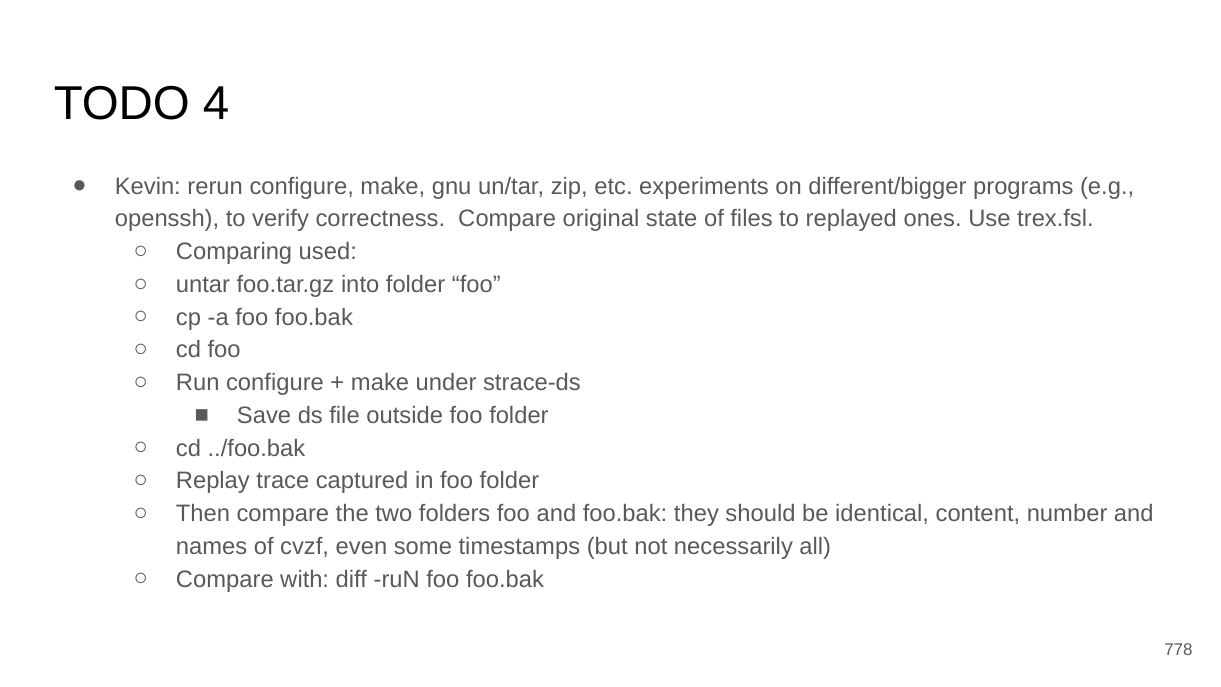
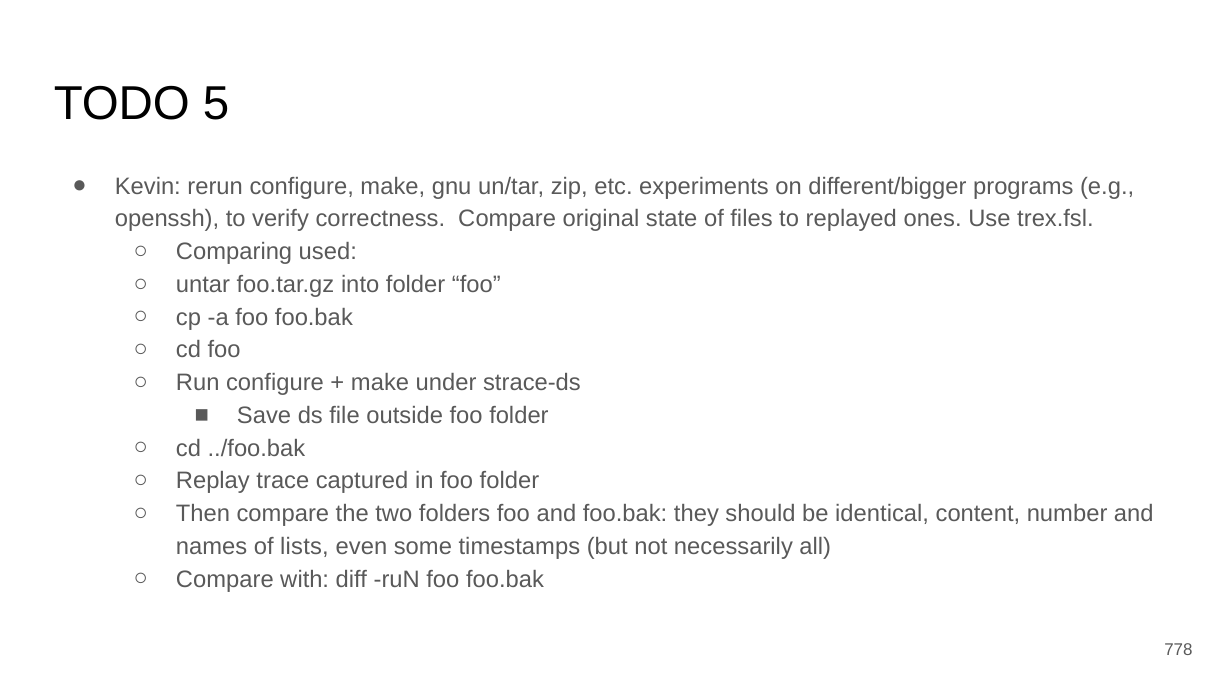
4: 4 -> 5 (216, 103)
cvzf: cvzf -> lists (304, 546)
